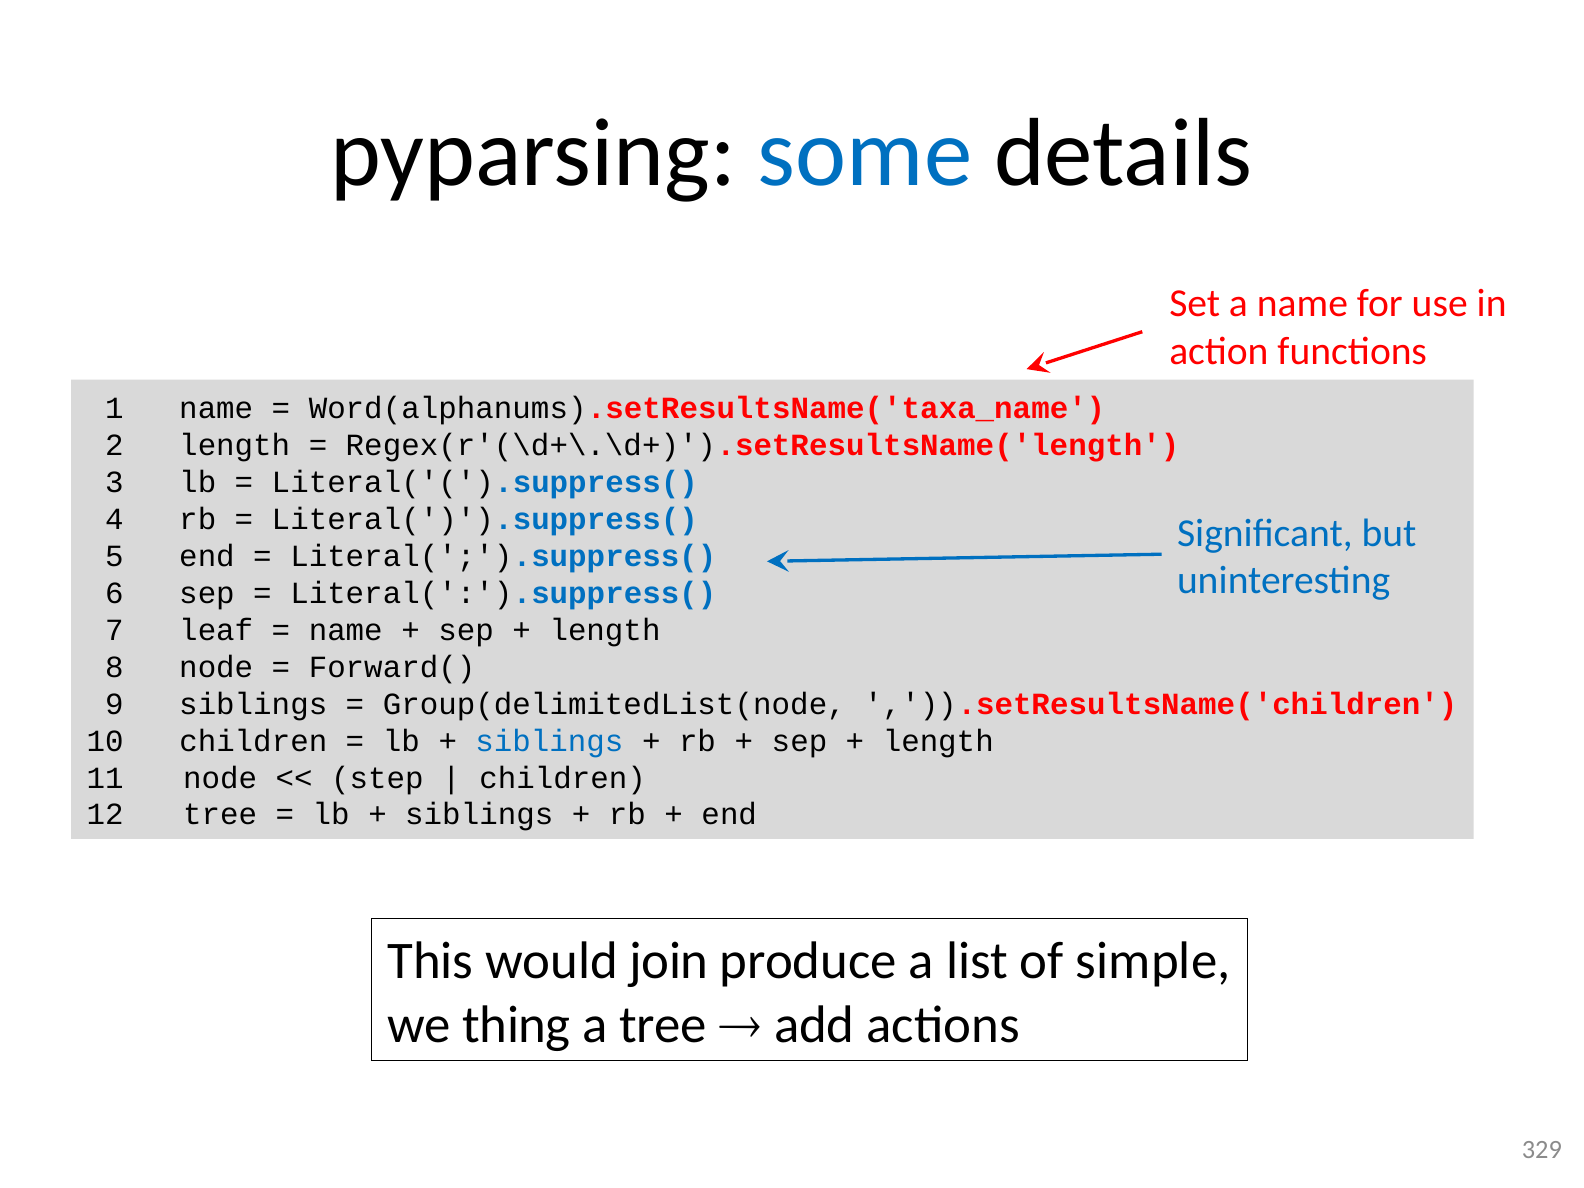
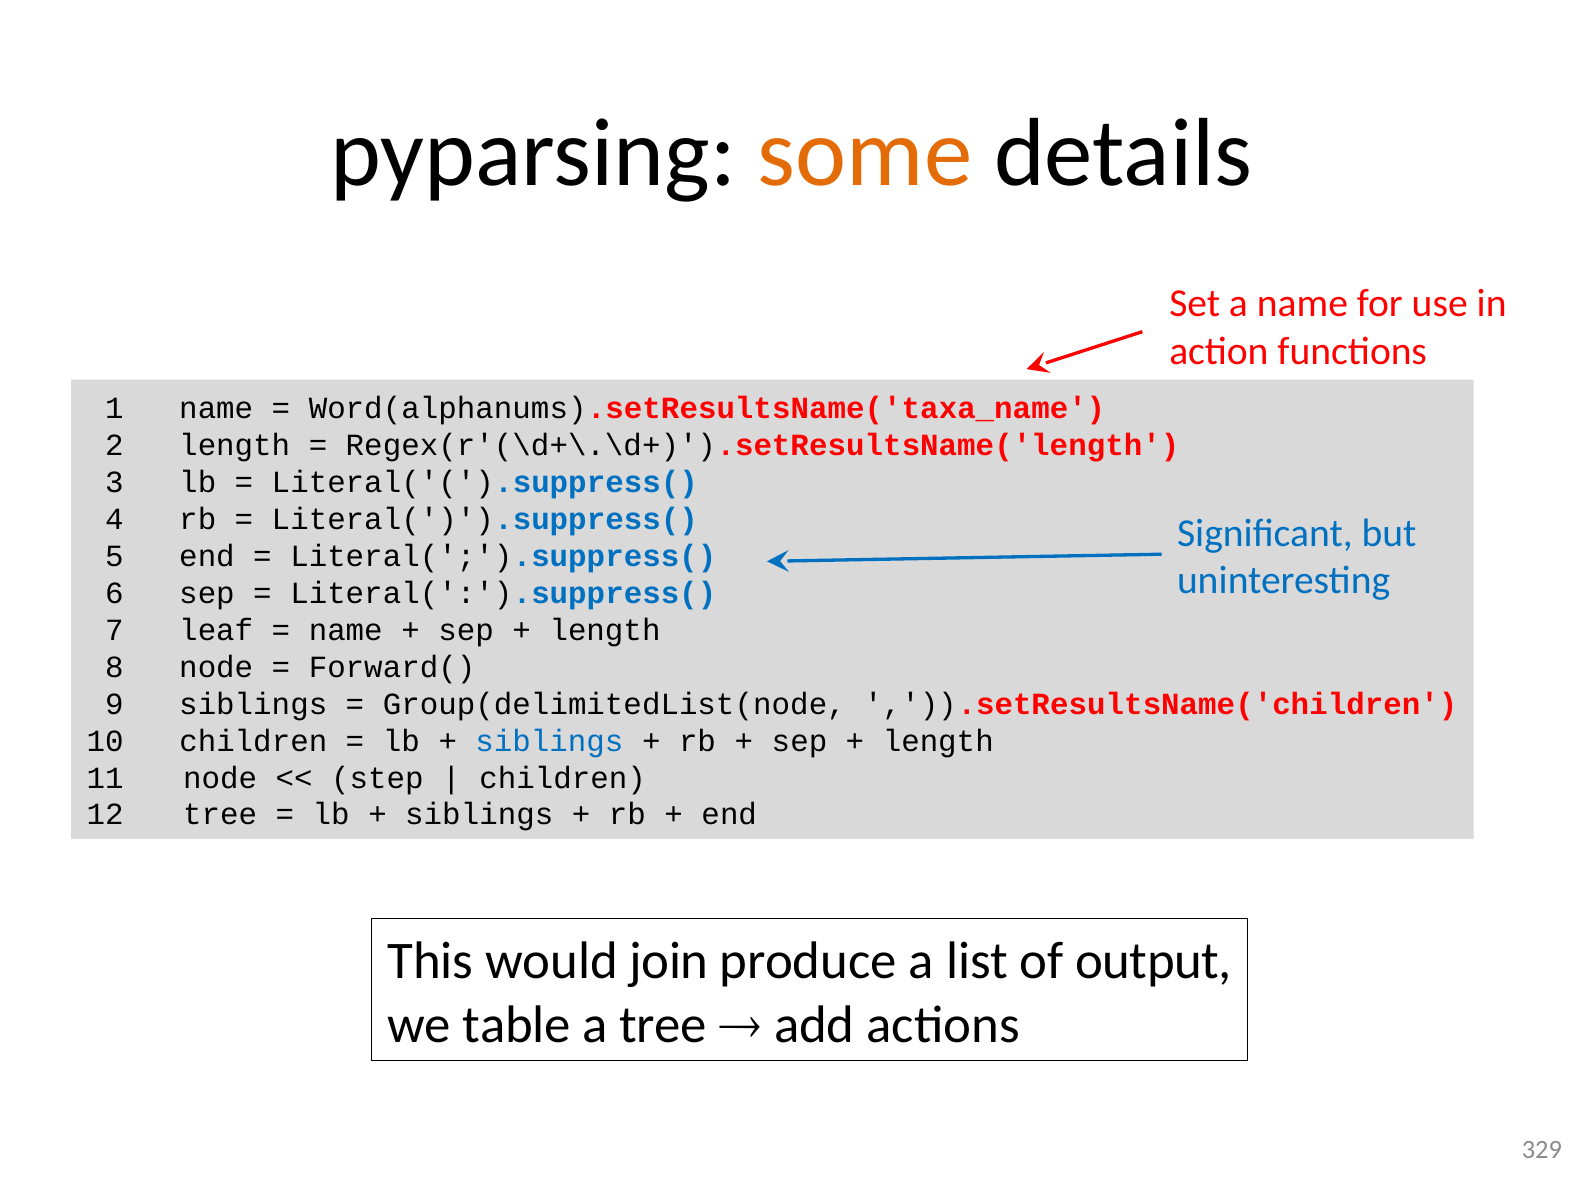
some colour: blue -> orange (865, 153)
simple: simple -> output (1154, 961)
thing: thing -> table (517, 1025)
